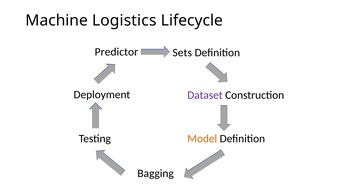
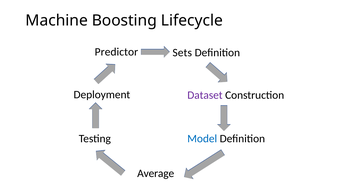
Logistics: Logistics -> Boosting (124, 20)
Model colour: orange -> blue (202, 139)
Bagging: Bagging -> Average (156, 174)
